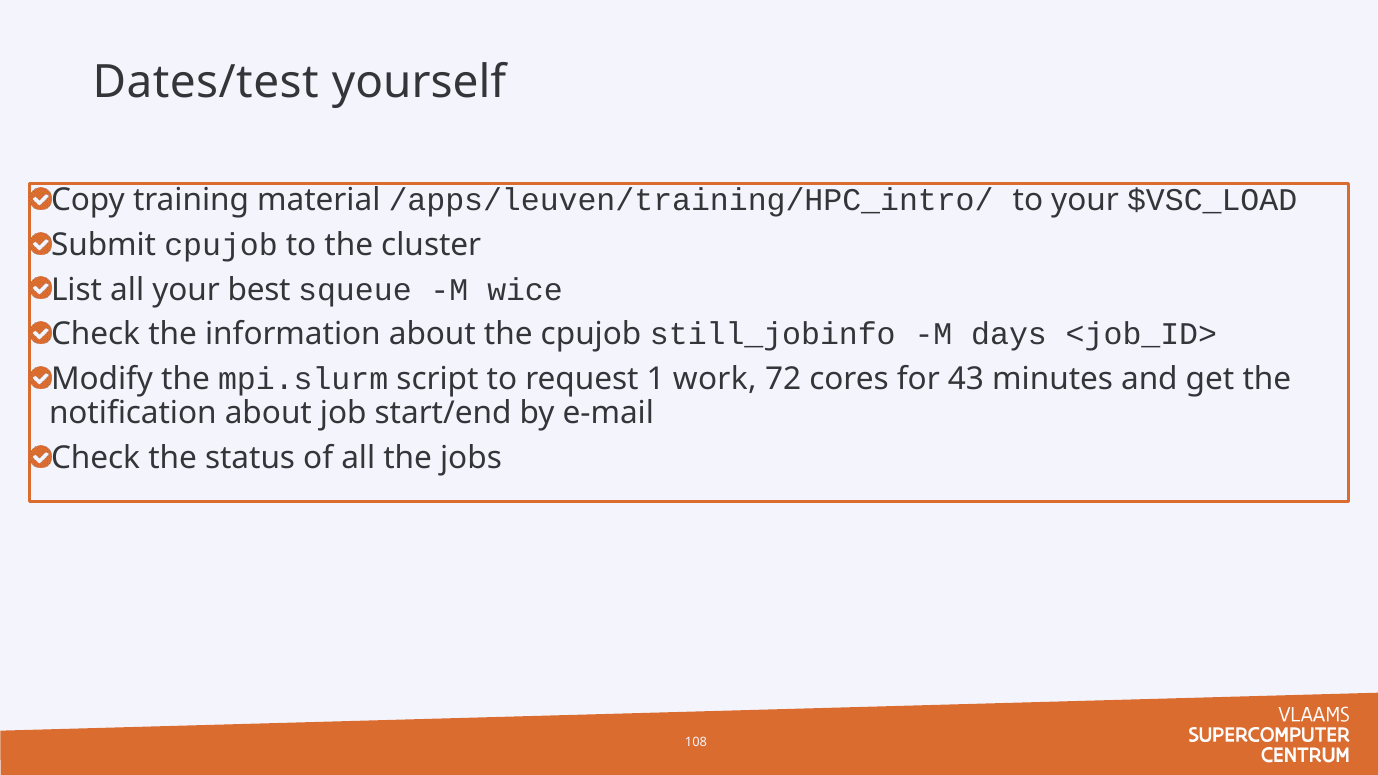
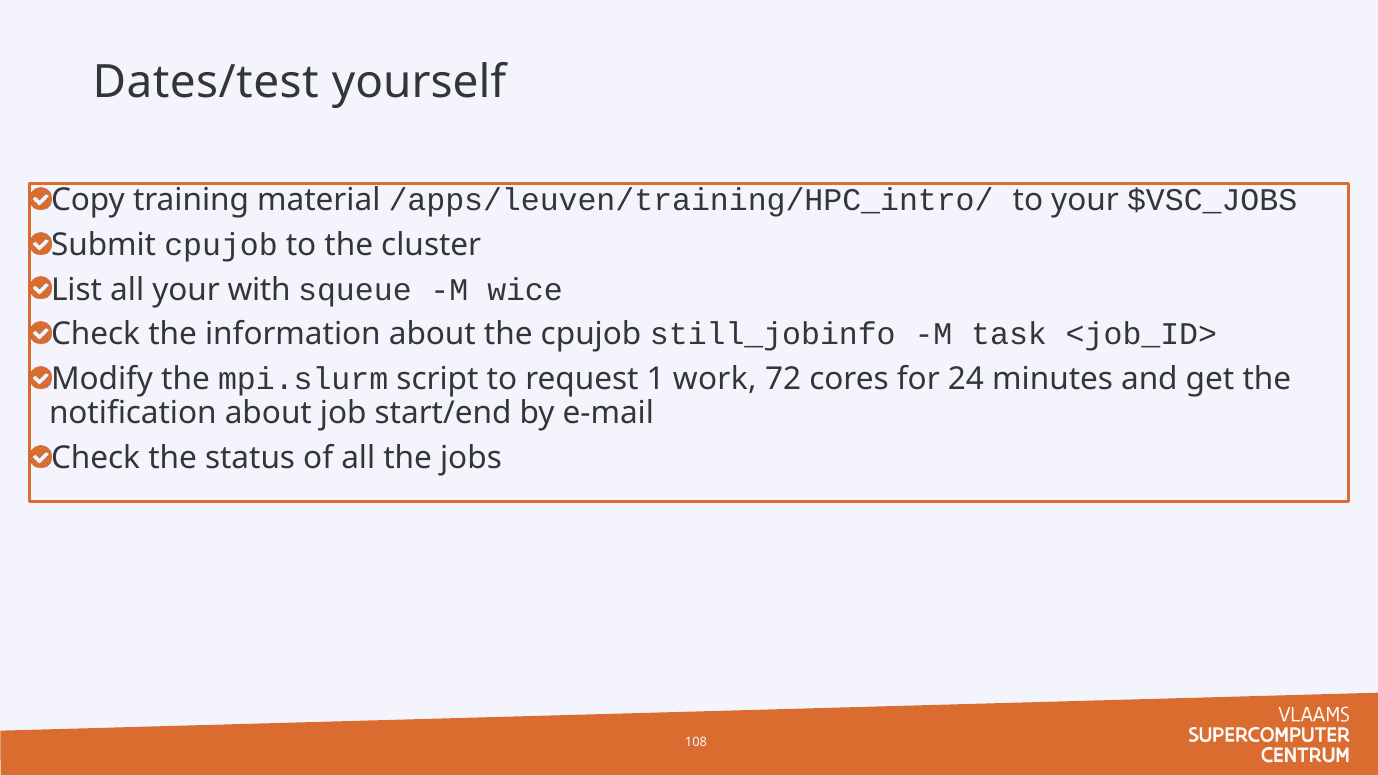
$VSC_LOAD: $VSC_LOAD -> $VSC_JOBS (1212, 200)
best: best -> with (259, 290)
days: days -> task (1009, 335)
43: 43 -> 24 (966, 379)
